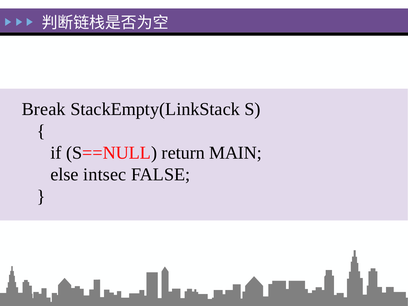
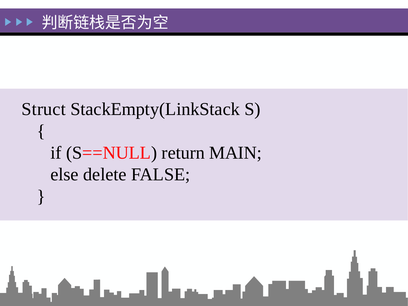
Break: Break -> Struct (44, 109)
intsec: intsec -> delete (105, 175)
